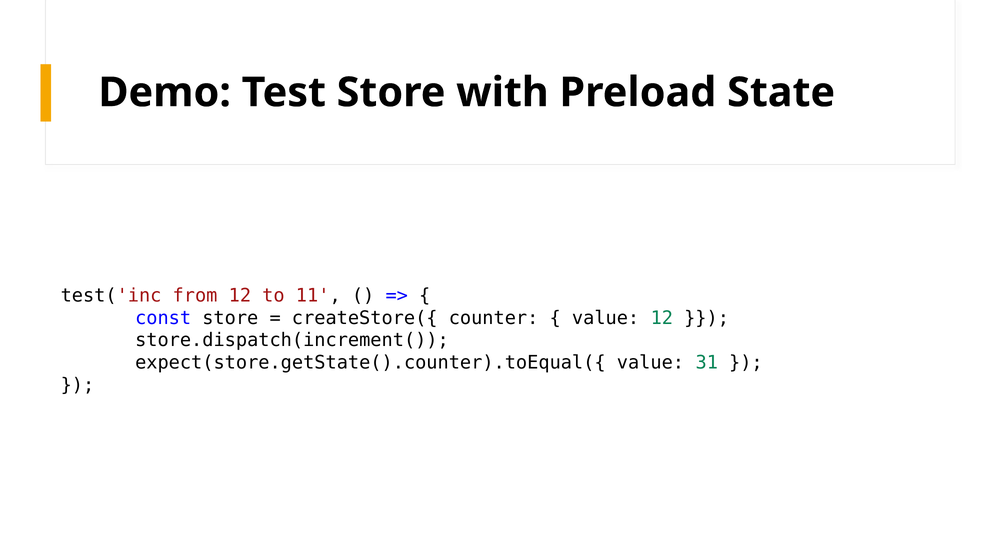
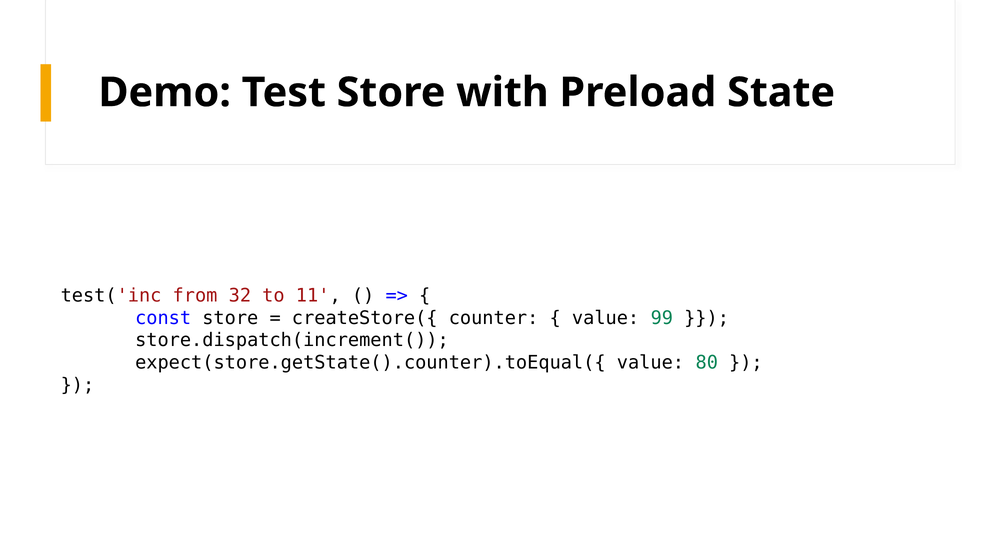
from 12: 12 -> 32 (240, 295)
value 12: 12 -> 99 (662, 318)
31: 31 -> 80 (707, 362)
